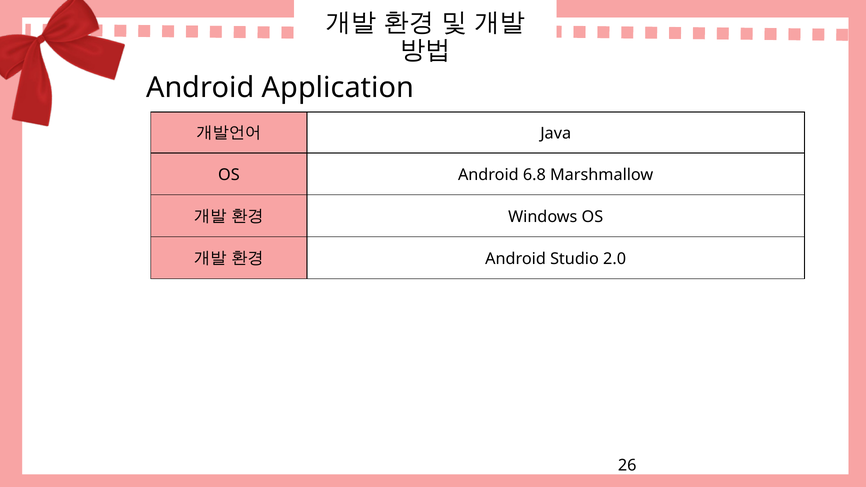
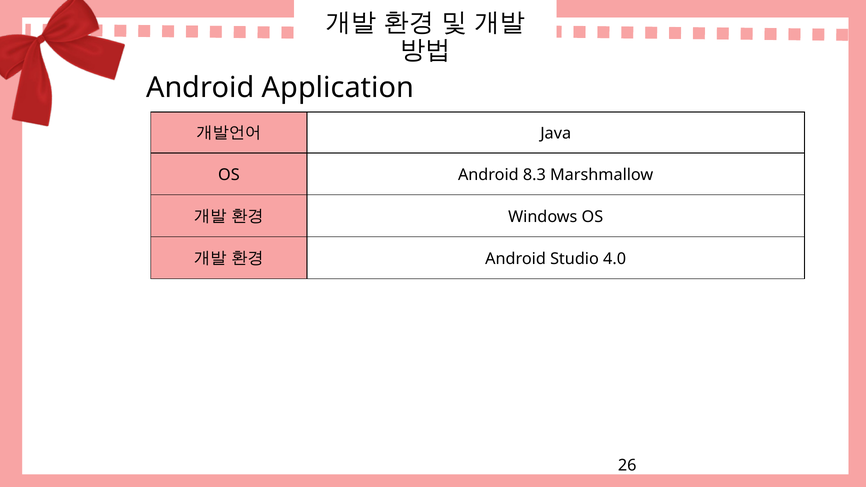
6.8: 6.8 -> 8.3 (534, 175)
2.0: 2.0 -> 4.0 (615, 259)
